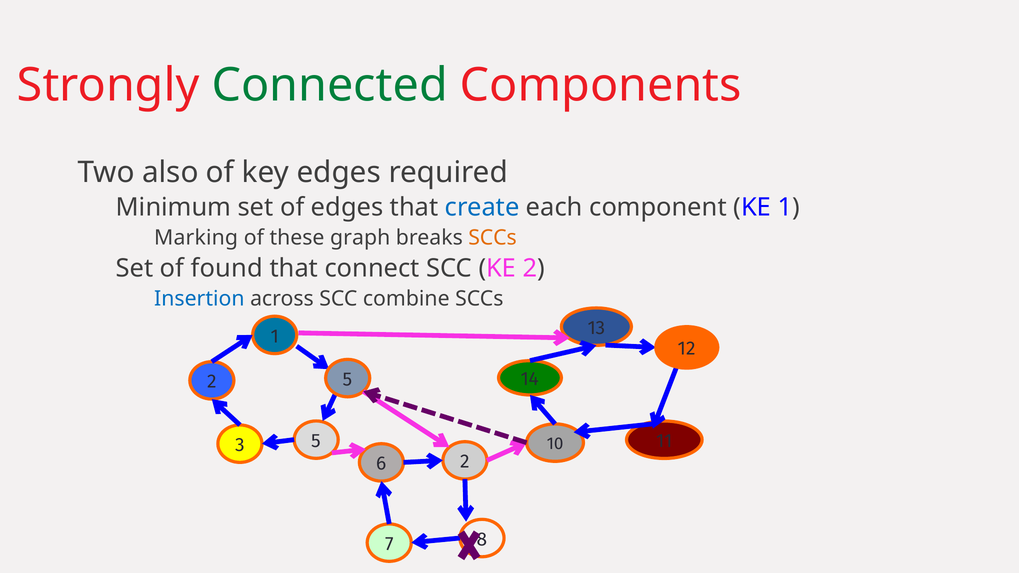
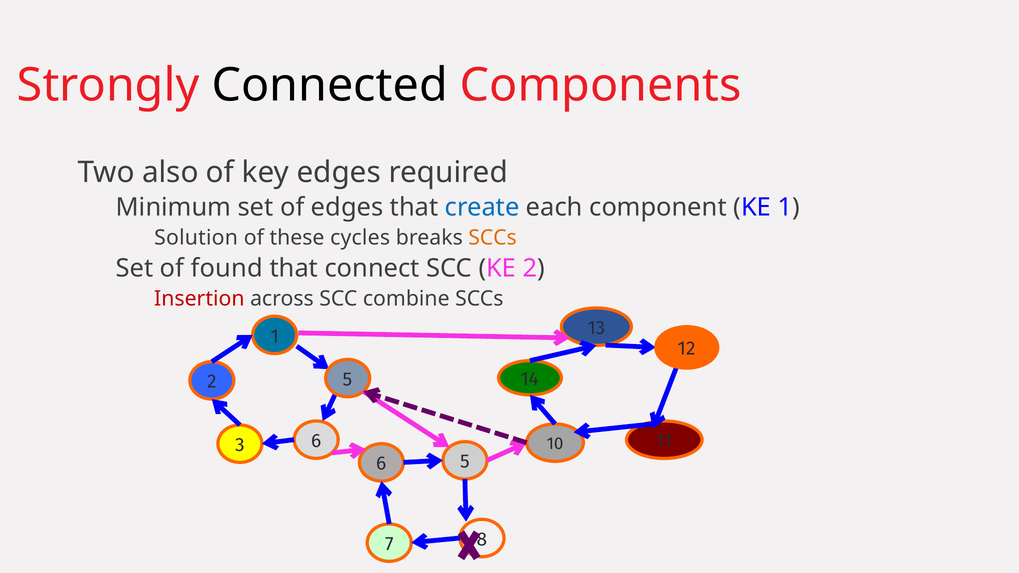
Connected colour: green -> black (330, 86)
Marking: Marking -> Solution (196, 238)
graph: graph -> cycles (360, 238)
Insertion colour: blue -> red (199, 299)
3 5: 5 -> 6 (316, 441)
2: 2 -> 5 (465, 462)
